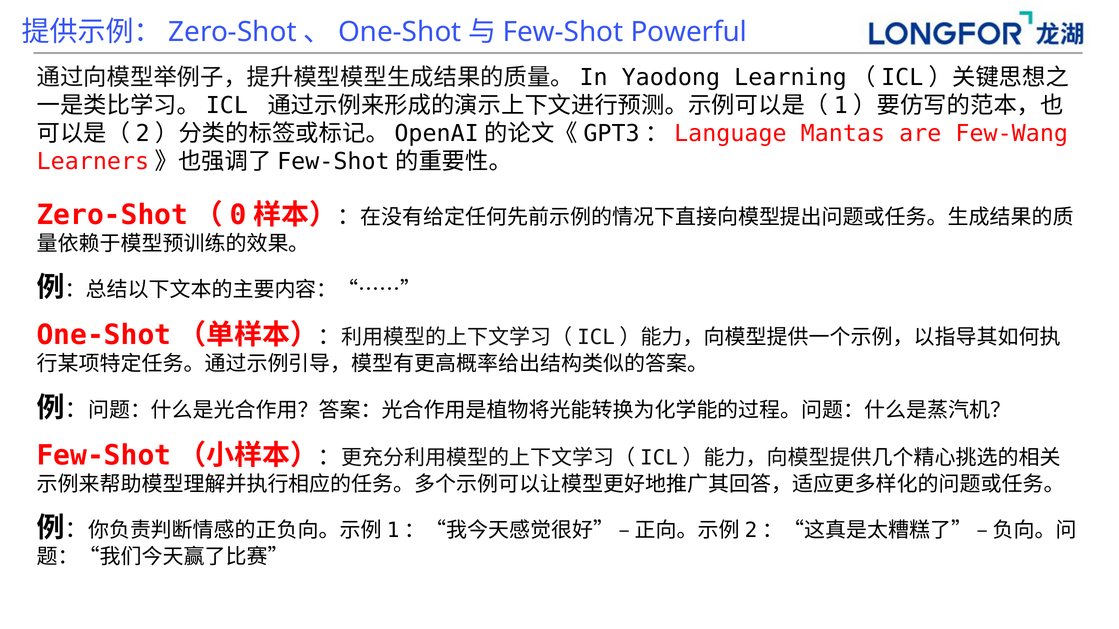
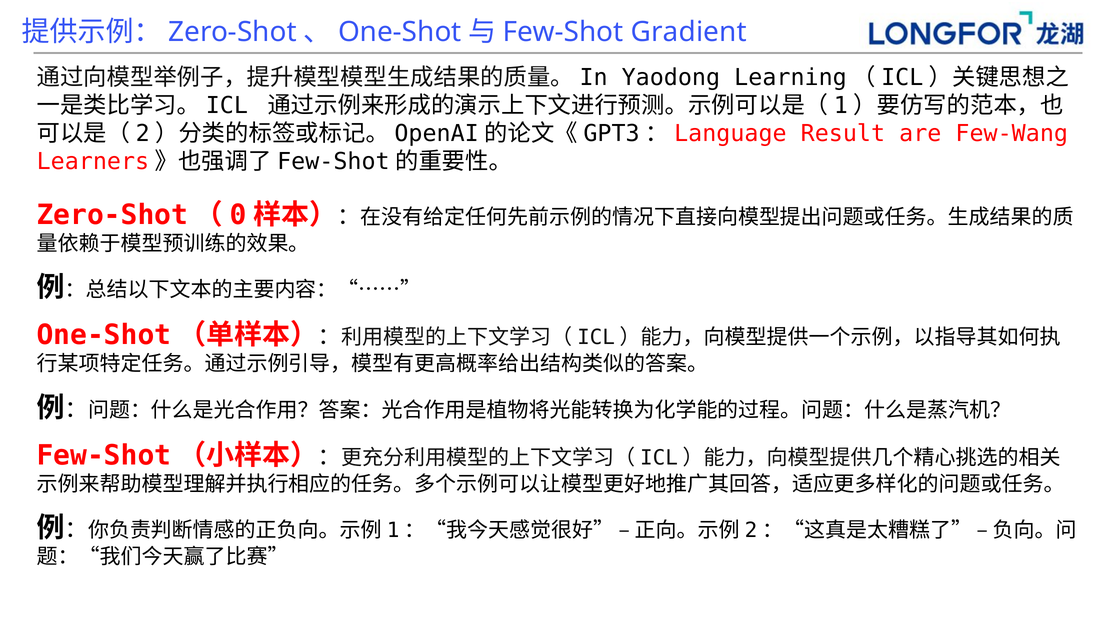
Powerful: Powerful -> Gradient (689, 32)
Mantas: Mantas -> Result (843, 134)
